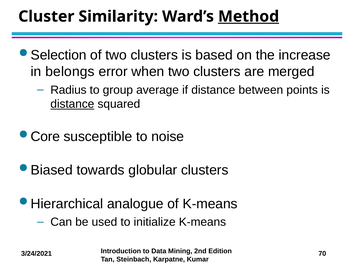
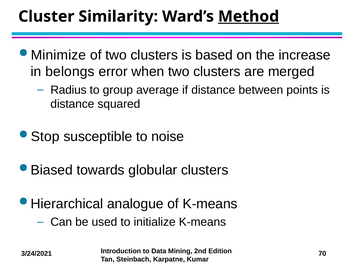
Selection: Selection -> Minimize (58, 55)
distance underline: present -> none (72, 104)
Core: Core -> Stop (45, 137)
